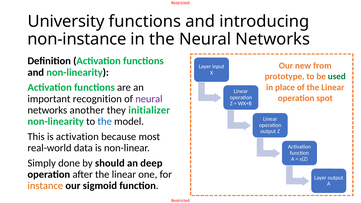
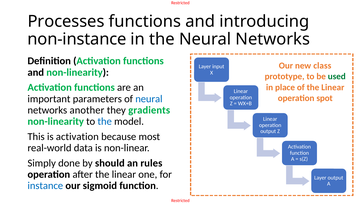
University: University -> Processes (66, 21)
from: from -> class (322, 66)
recognition: recognition -> parameters (97, 99)
neural colour: purple -> blue (149, 99)
initializer: initializer -> gradients (149, 110)
deep: deep -> rules (151, 163)
instance colour: orange -> blue (45, 186)
